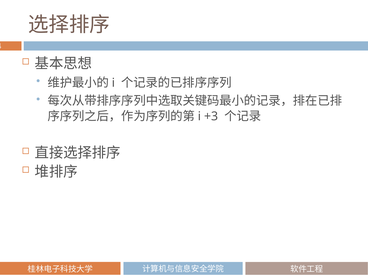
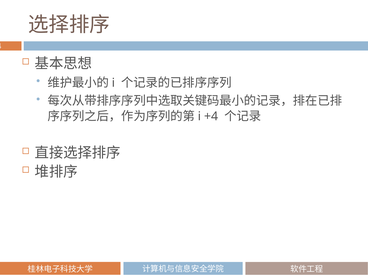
+3: +3 -> +4 (211, 116)
